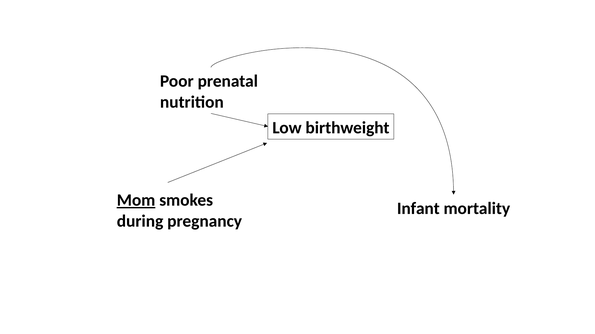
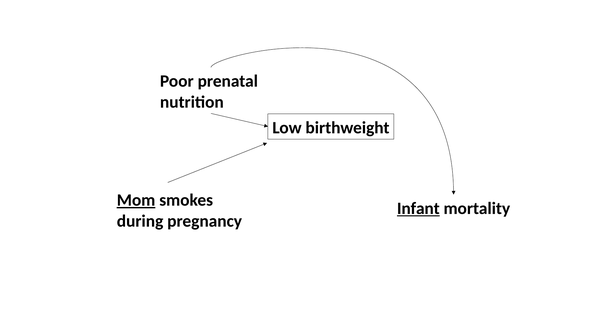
Infant underline: none -> present (418, 209)
